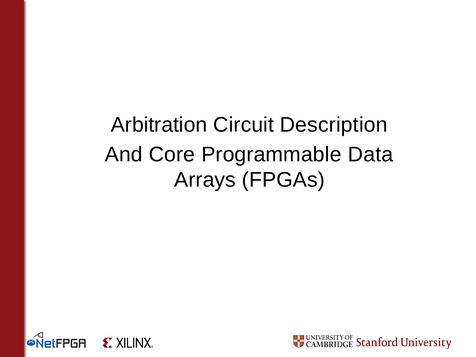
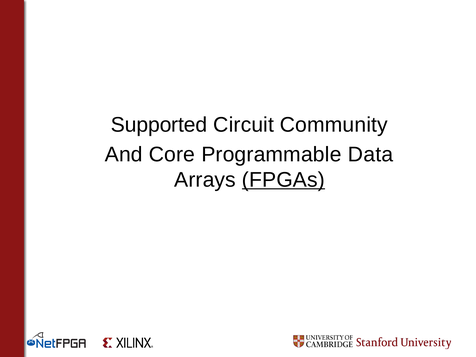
Arbitration: Arbitration -> Supported (159, 125)
Description: Description -> Community (334, 125)
FPGAs underline: none -> present (283, 180)
